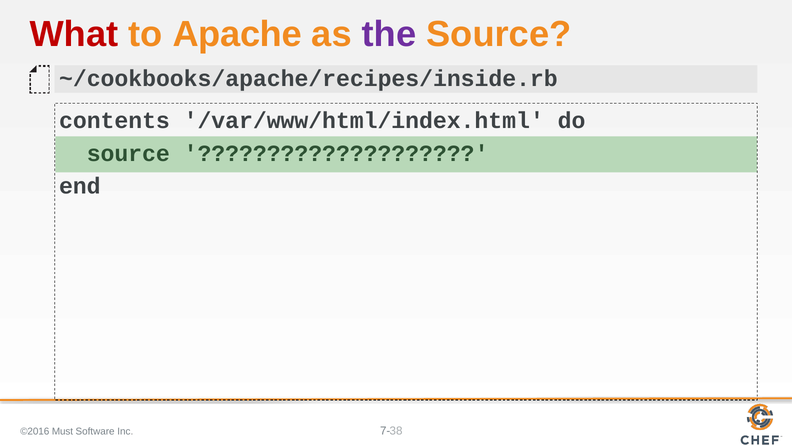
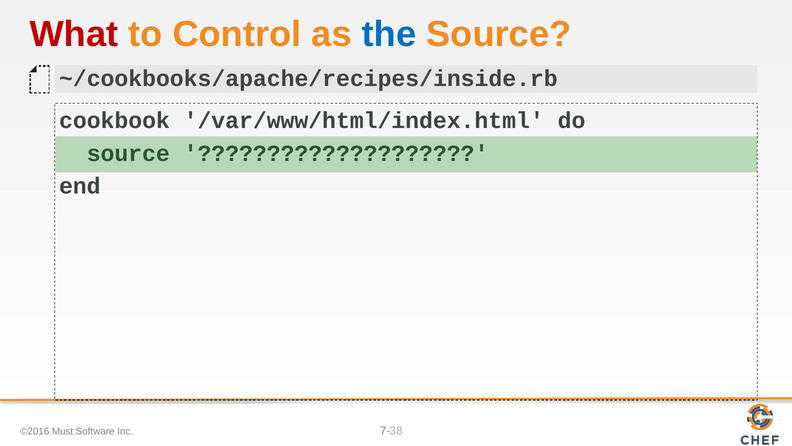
Apache: Apache -> Control (237, 34)
the colour: purple -> blue (389, 34)
contents: contents -> cookbook (114, 121)
